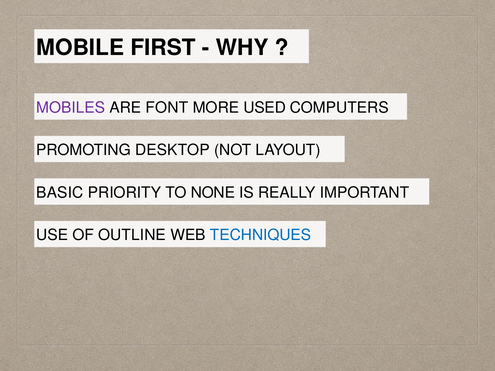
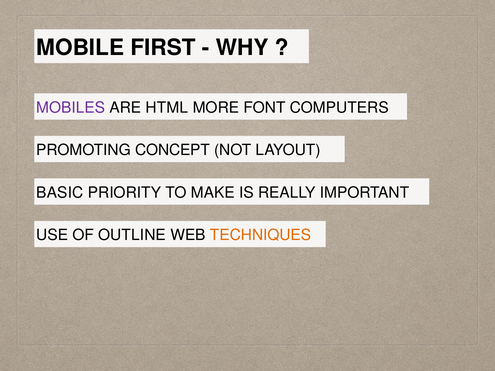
FONT: FONT -> HTML (167, 108)
USED: USED -> FONT (265, 108)
DESKTOP: DESKTOP -> CONCEPT (173, 150)
NONE: NONE -> MAKE (213, 193)
TECHNIQUES colour: blue -> orange (261, 235)
